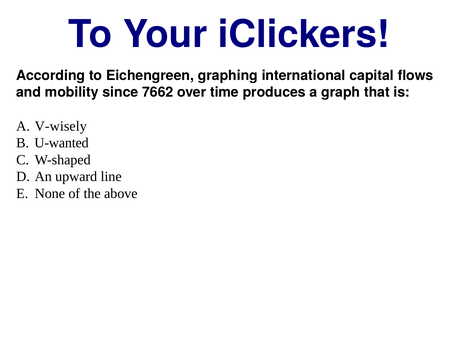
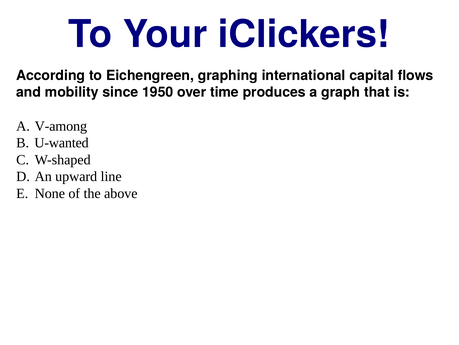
7662: 7662 -> 1950 (158, 92)
V-wisely: V-wisely -> V-among (61, 126)
